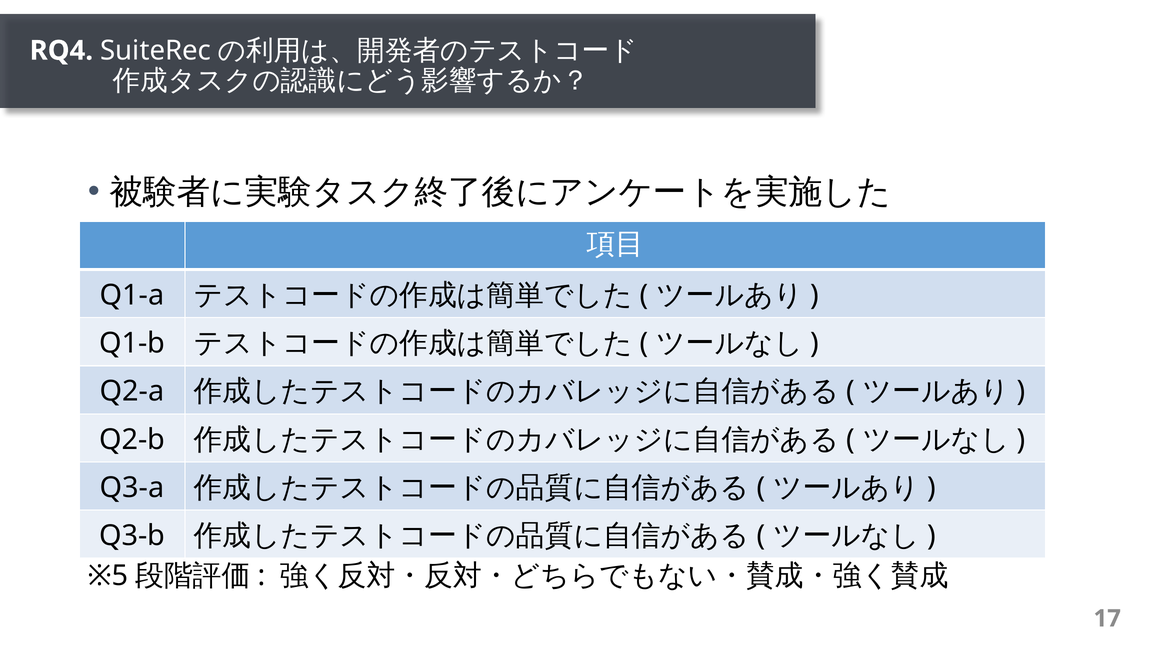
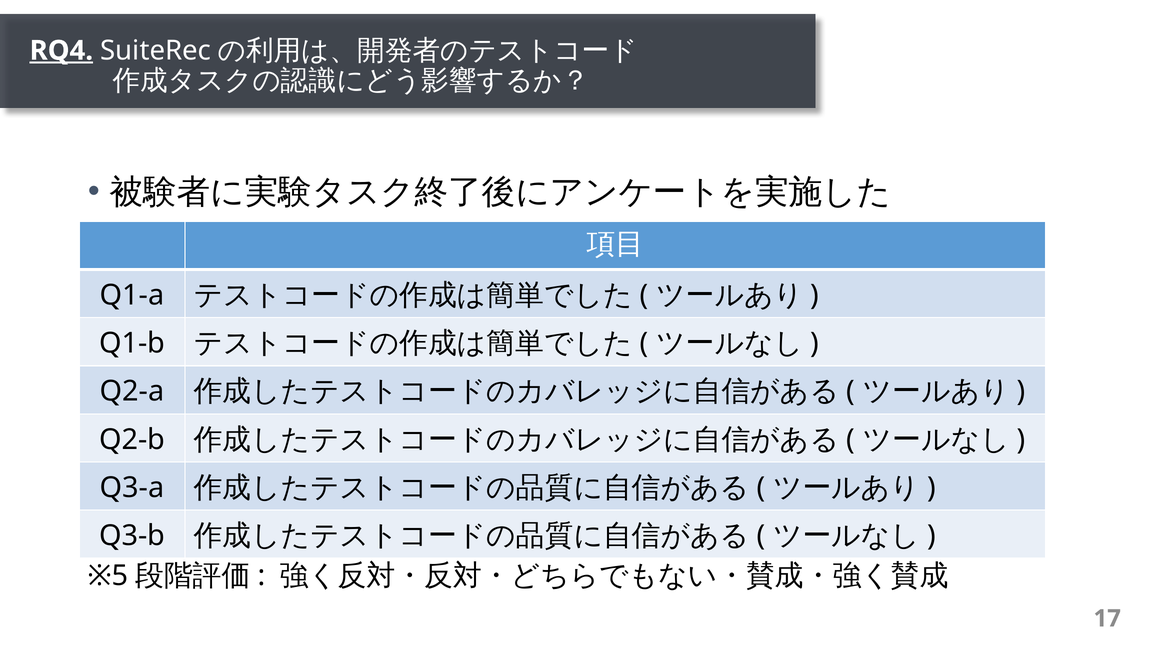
RQ4 underline: none -> present (61, 51)
